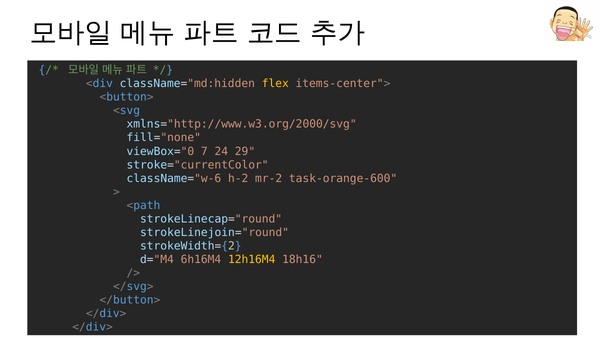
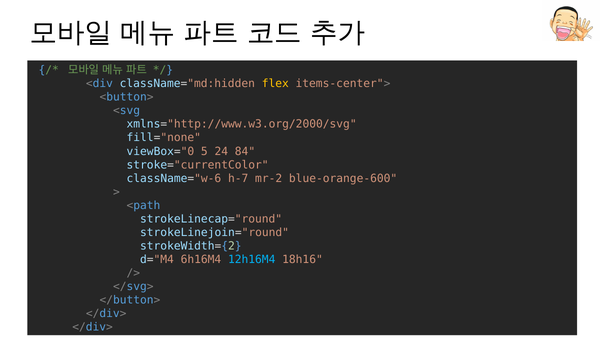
7: 7 -> 5 (204, 151)
29: 29 -> 84 (245, 151)
h-2: h-2 -> h-7 (238, 178)
task-orange-600: task-orange-600 -> blue-orange-600 (343, 178)
12h16M4 colour: yellow -> light blue (252, 259)
